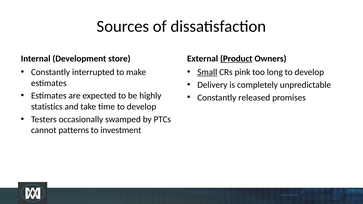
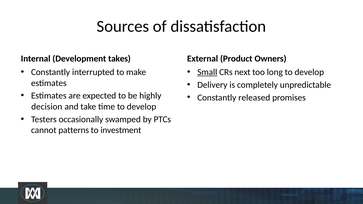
store: store -> takes (119, 59)
Product underline: present -> none (236, 59)
pink: pink -> next (242, 72)
statistics: statistics -> decision (47, 107)
